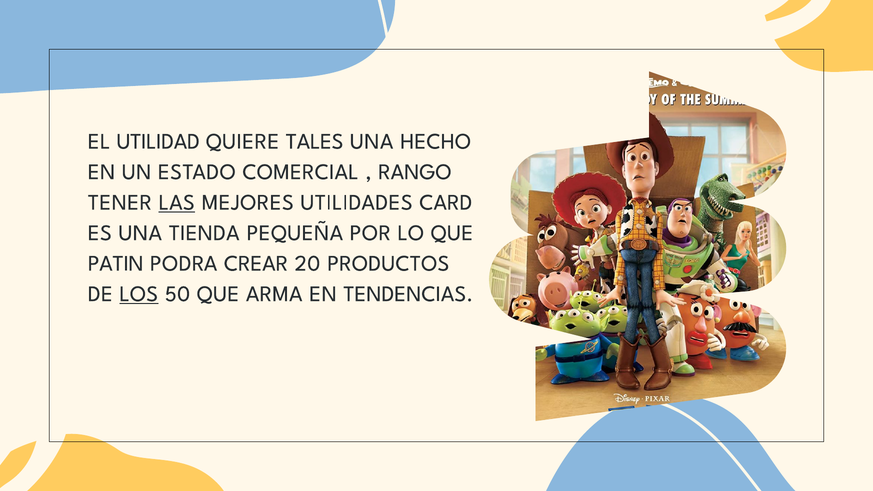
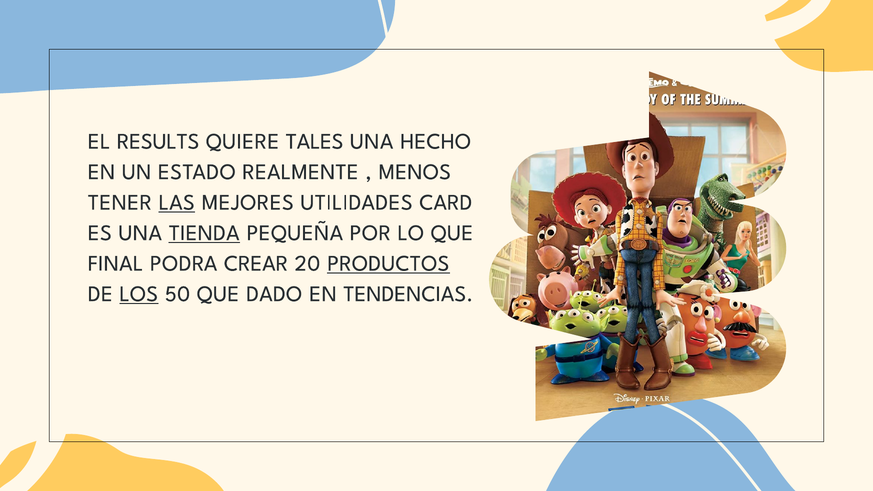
UTILIDAD: UTILIDAD -> RESULTS (158, 141)
COMERCIAL: COMERCIAL -> REALMENTE (301, 172)
RANGO: RANGO -> MENOS (415, 172)
TIENDA underline: none -> present (204, 233)
PATIN: PATIN -> FINAL (116, 263)
PRODUCTOS underline: none -> present (388, 263)
ARMA: ARMA -> DADO (274, 294)
